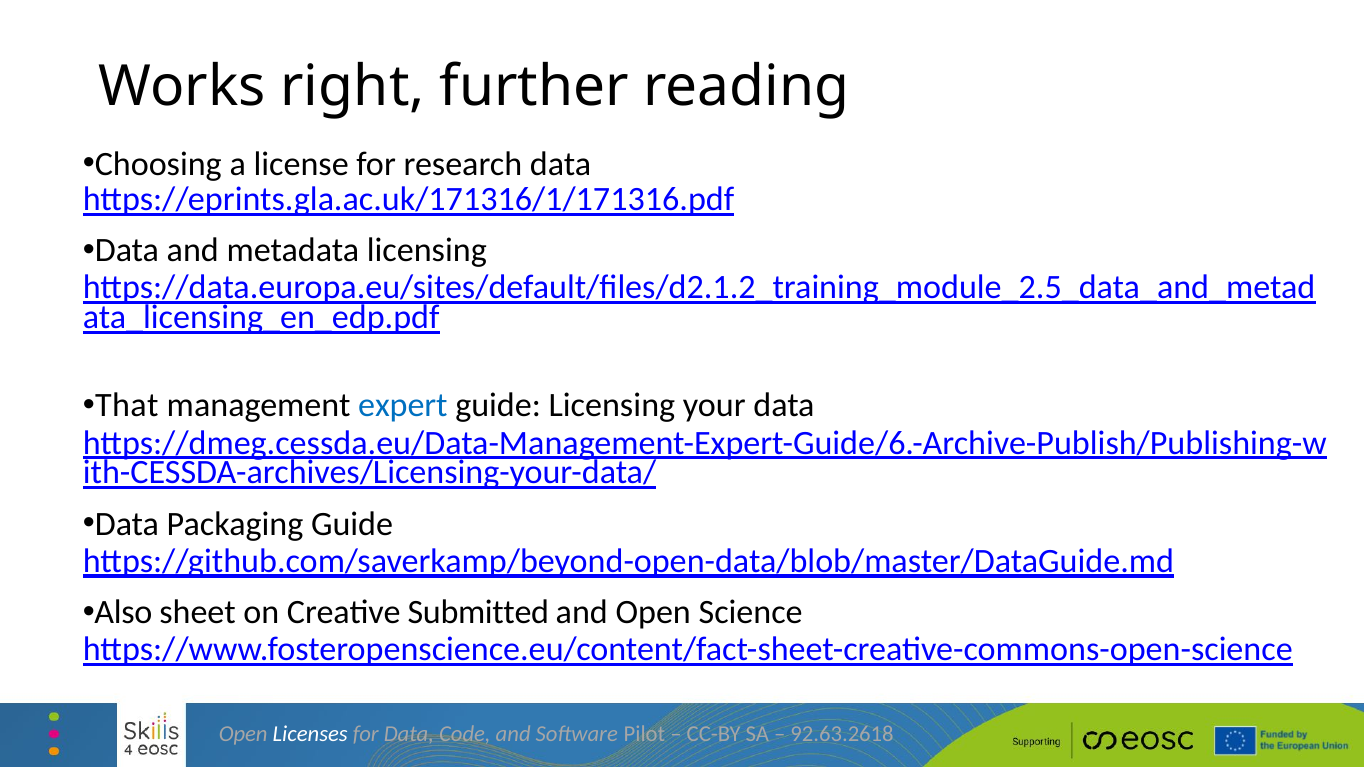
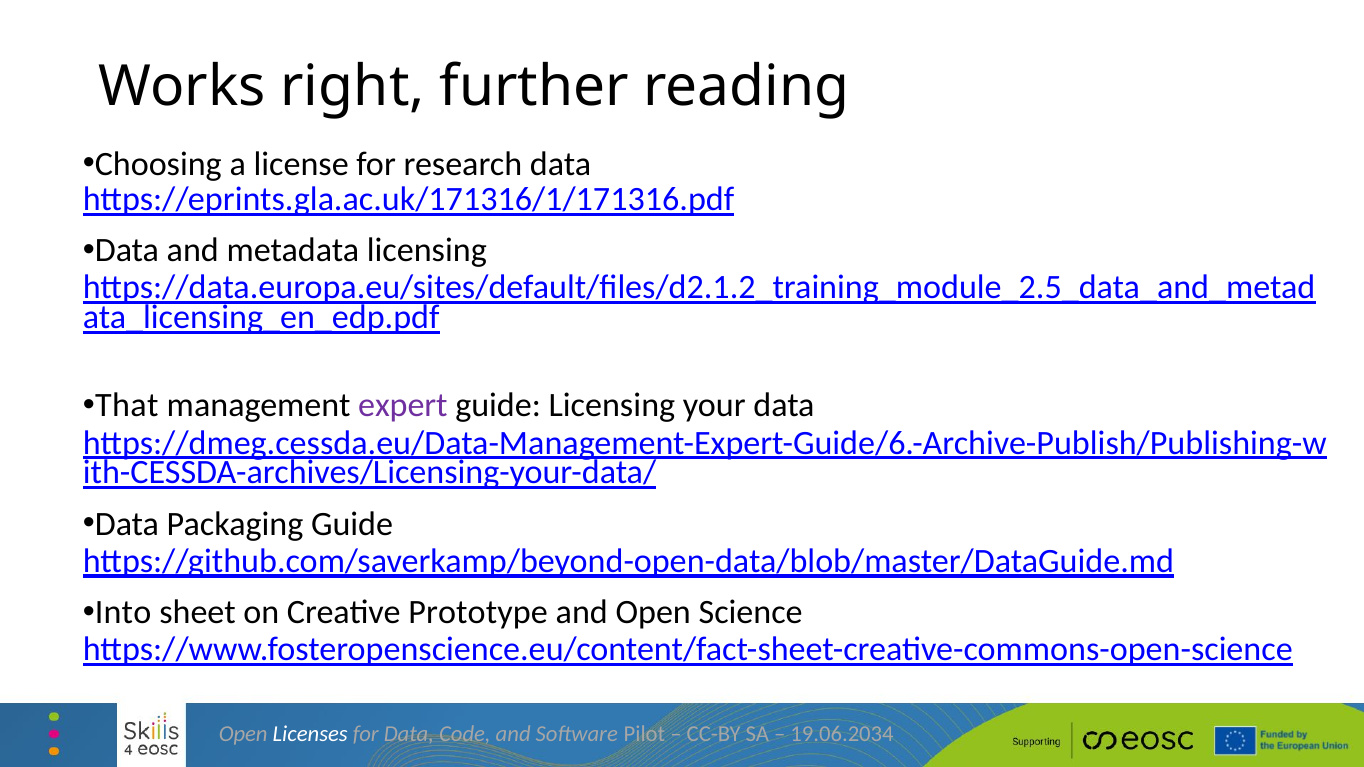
expert colour: blue -> purple (403, 406)
Also: Also -> Into (123, 613)
Submitted: Submitted -> Prototype (478, 613)
92.63.2618: 92.63.2618 -> 19.06.2034 (842, 734)
